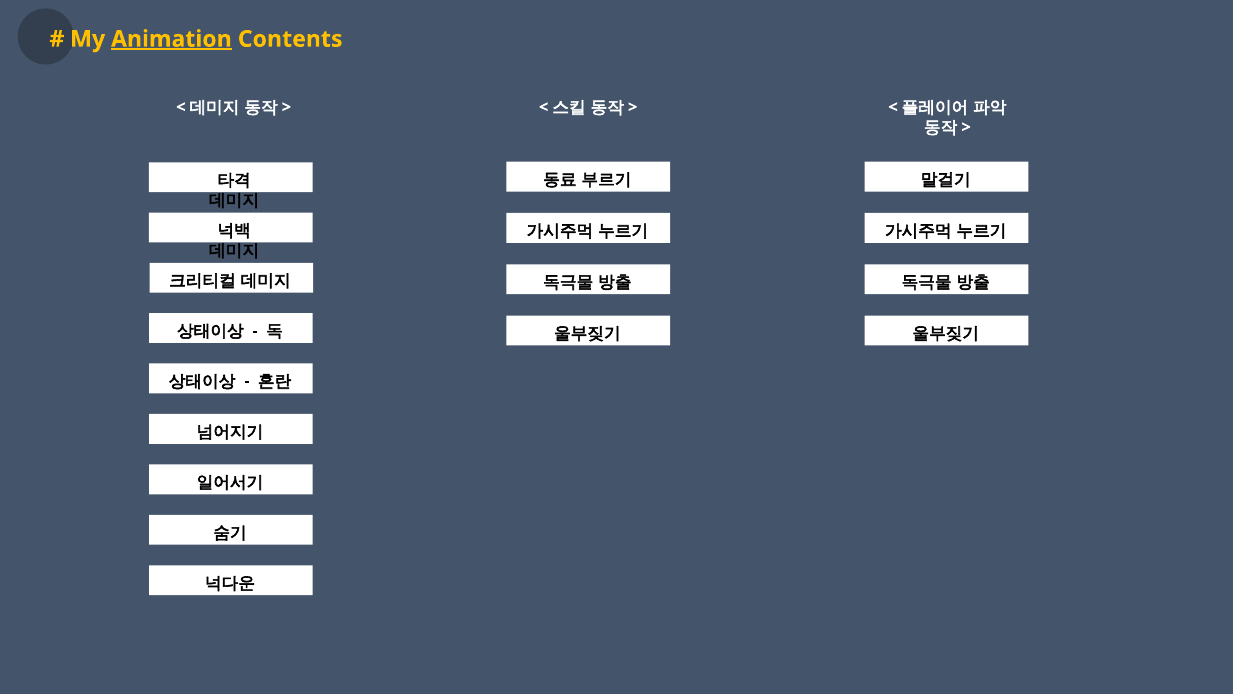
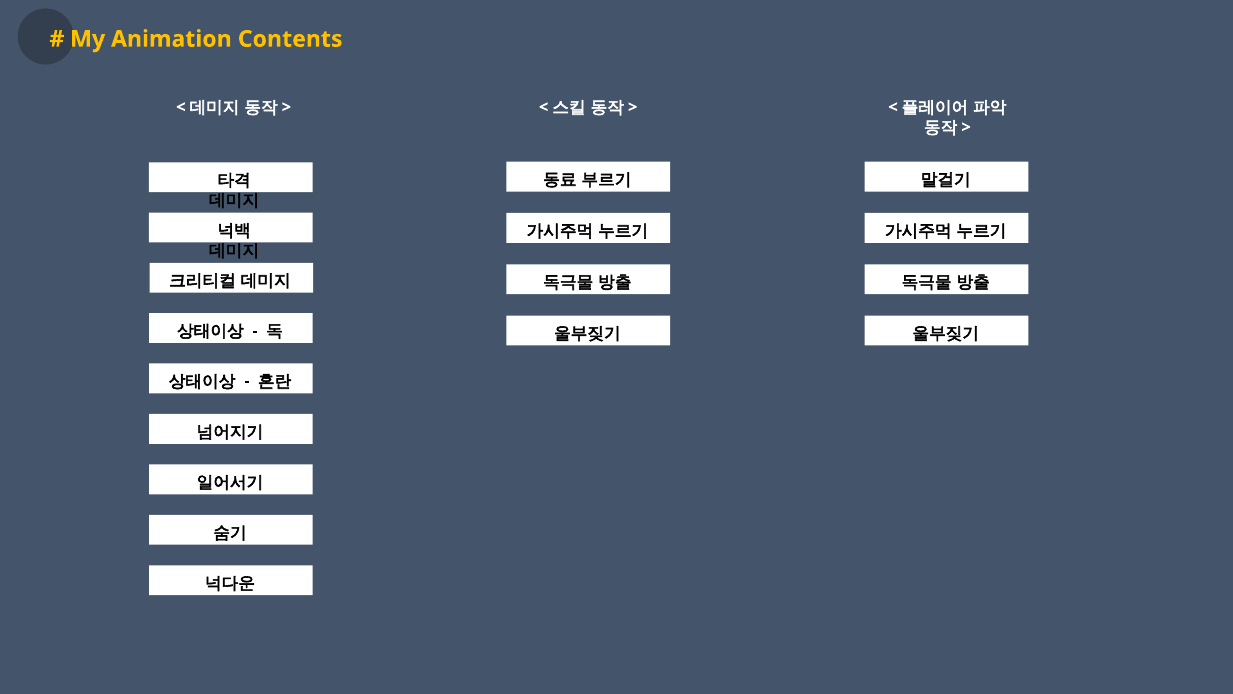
Animation underline: present -> none (171, 39)
